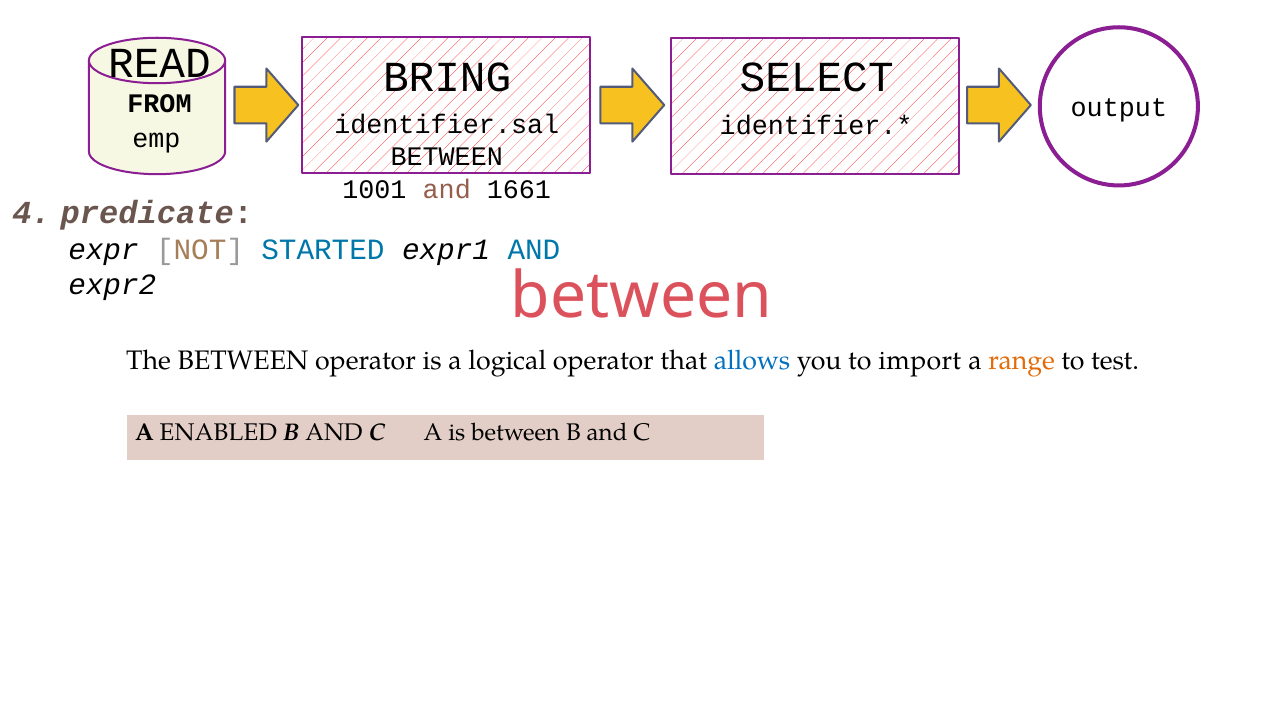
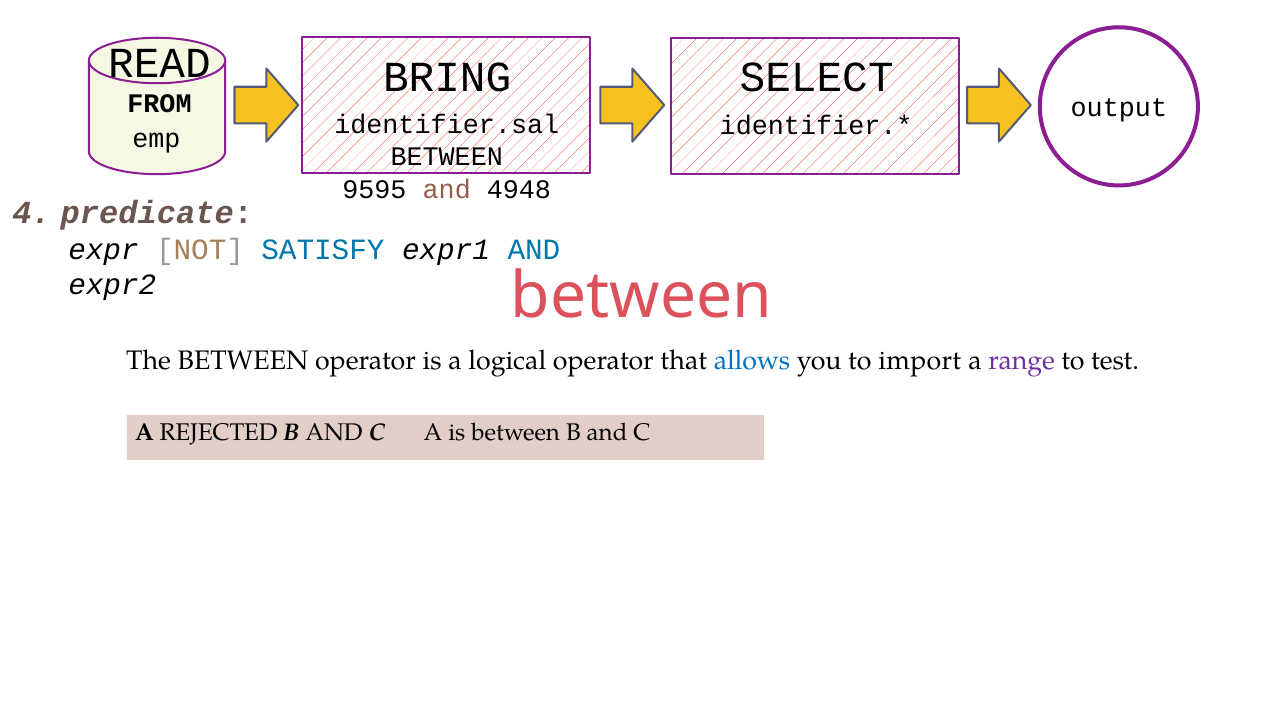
1001: 1001 -> 9595 (374, 189)
1661: 1661 -> 4948 (519, 189)
STARTED: STARTED -> SATISFY (323, 249)
range colour: orange -> purple (1022, 361)
ENABLED: ENABLED -> REJECTED (219, 433)
